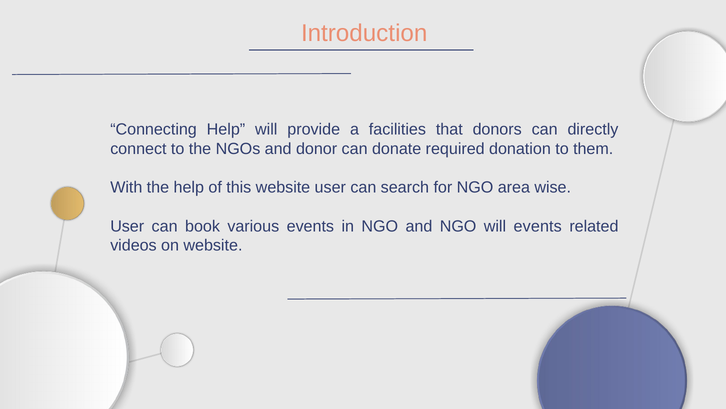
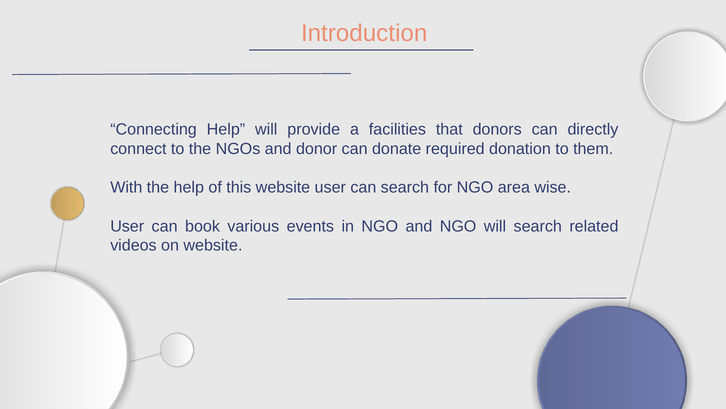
will events: events -> search (538, 226)
